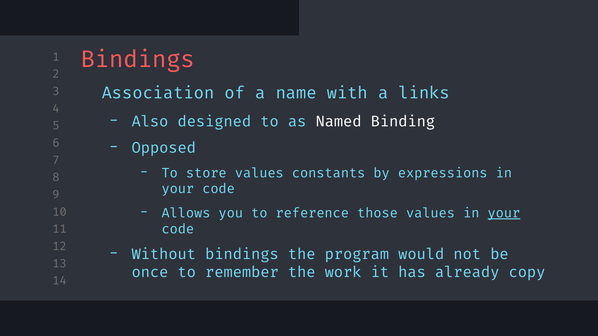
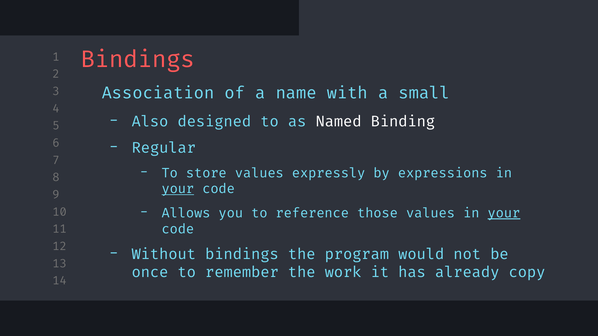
links: links -> small (424, 93)
Opposed: Opposed -> Regular (164, 148)
constants: constants -> expressly (329, 173)
your underline: none -> present (178, 189)
